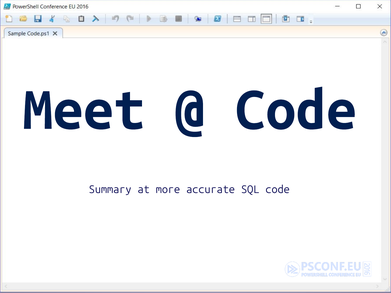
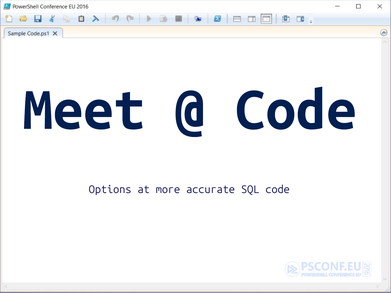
Summary: Summary -> Options (110, 190)
